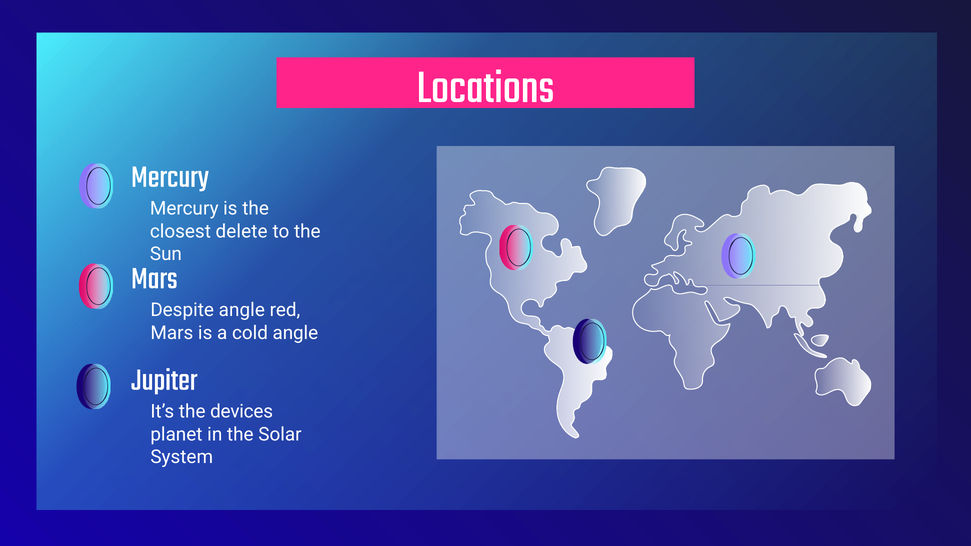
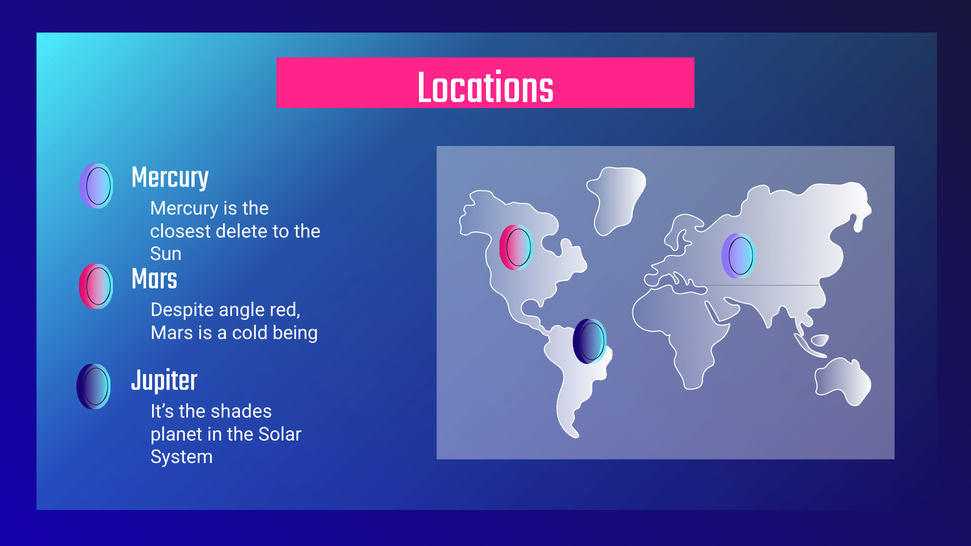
cold angle: angle -> being (295, 333)
devices: devices -> shades (241, 412)
